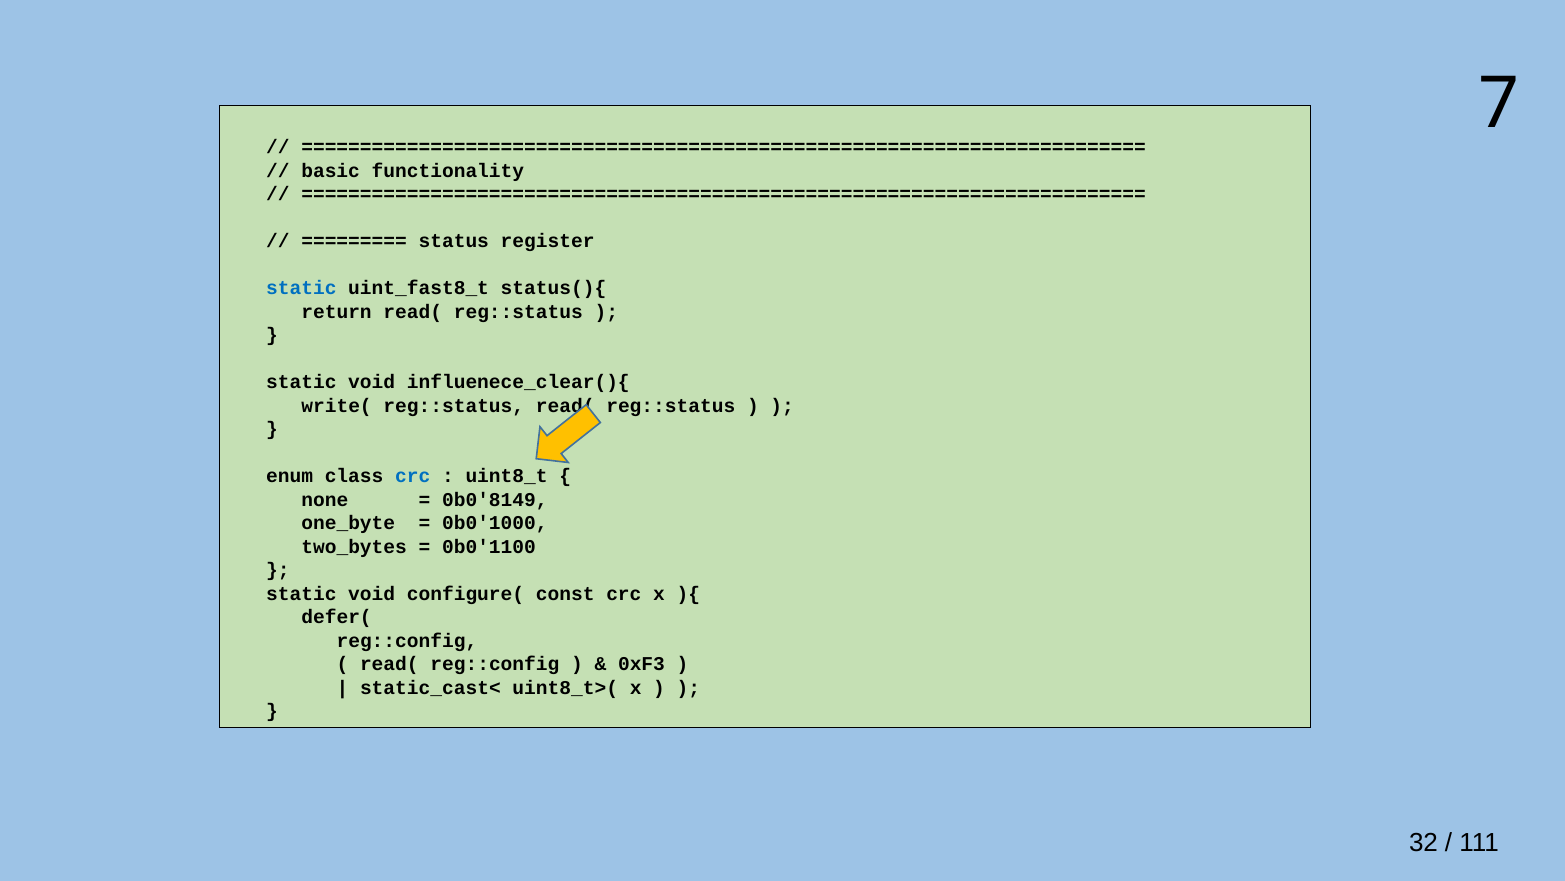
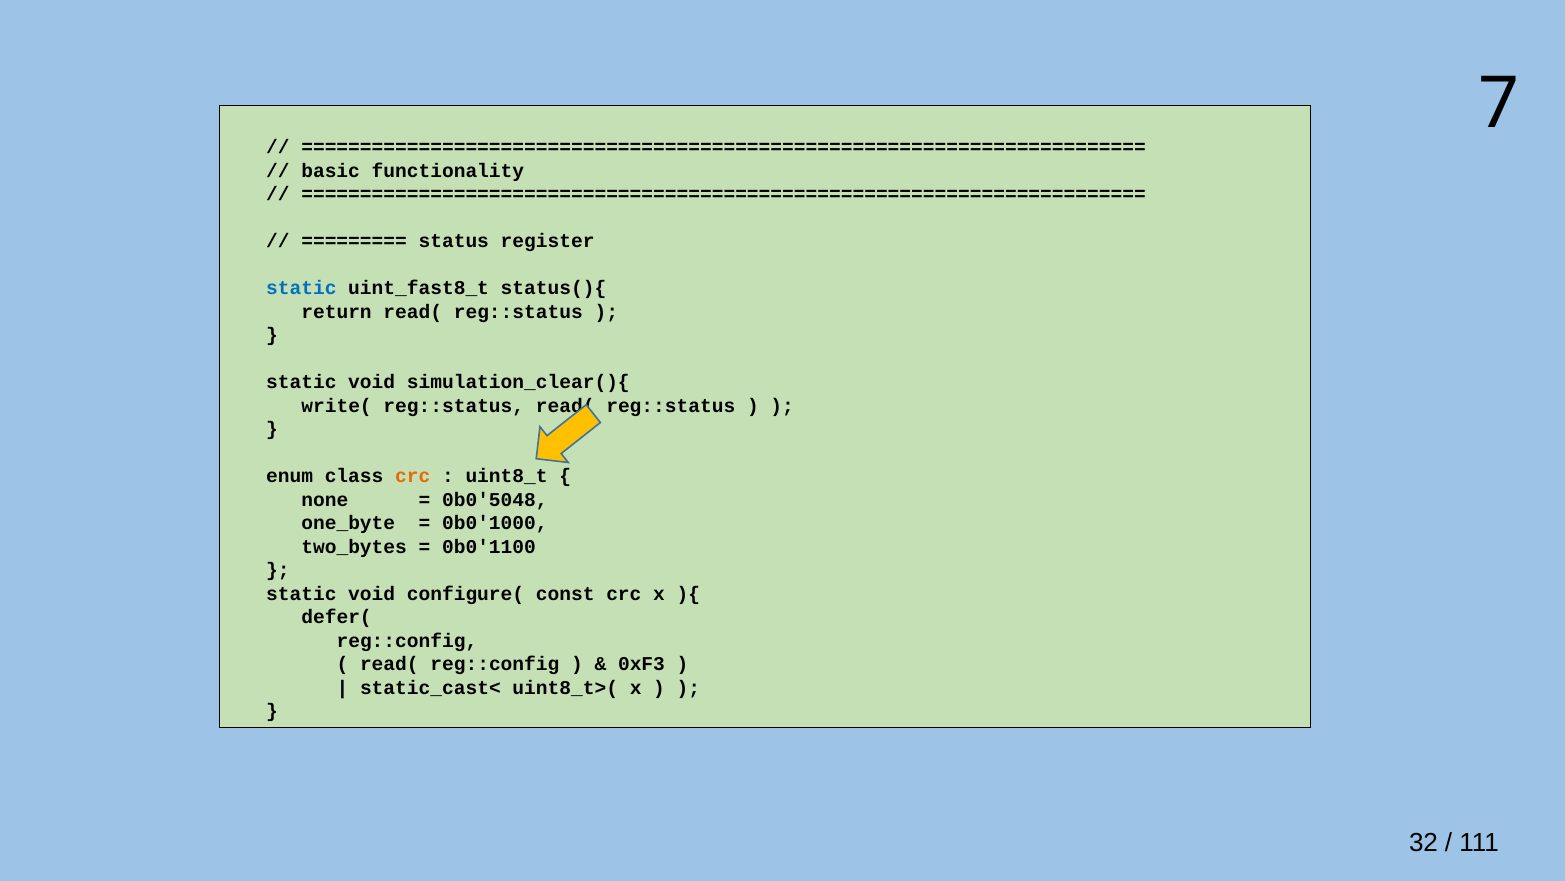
influenece_clear(){: influenece_clear(){ -> simulation_clear(){ (518, 382)
crc colour: blue -> orange (413, 476)
0b0'8149: 0b0'8149 -> 0b0'5048 (495, 499)
